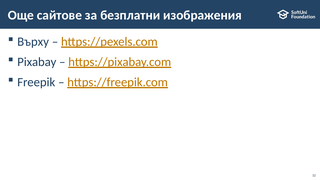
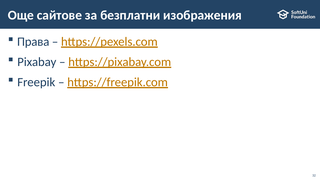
Върху: Върху -> Права (33, 42)
